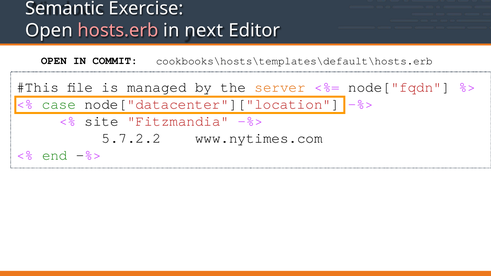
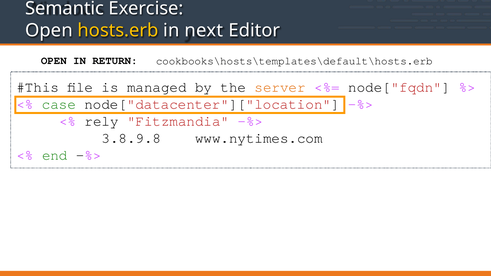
hosts.erb colour: pink -> yellow (118, 31)
COMMIT: COMMIT -> RETURN (115, 61)
site: site -> rely (102, 121)
5.7.2.2: 5.7.2.2 -> 3.8.9.8 (131, 138)
